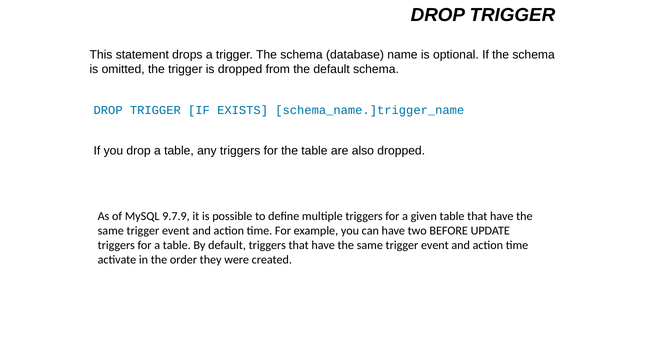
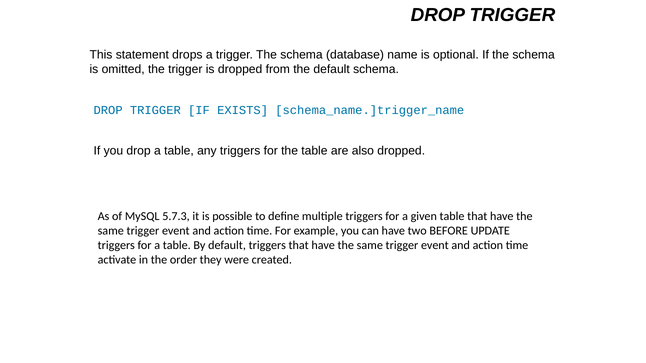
9.7.9: 9.7.9 -> 5.7.3 (176, 216)
